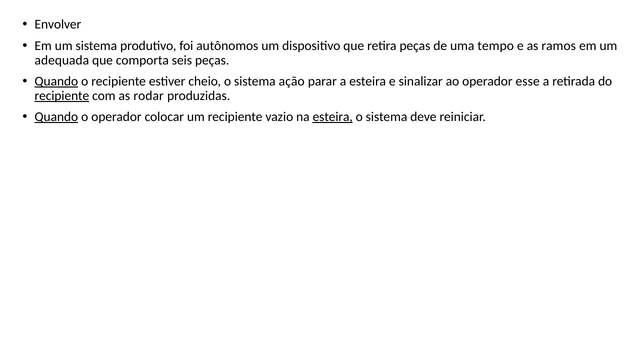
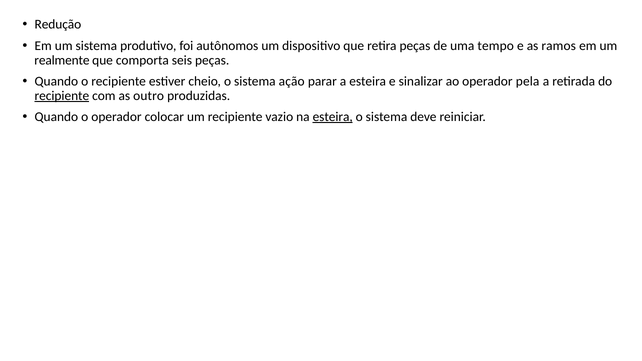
Envolver: Envolver -> Redução (58, 25)
adequada: adequada -> realmente (62, 60)
Quando underline: present -> none (56, 81)
esse: esse -> pela (528, 81)
rodar: rodar -> outro (149, 96)
Quando underline: present -> none (56, 117)
